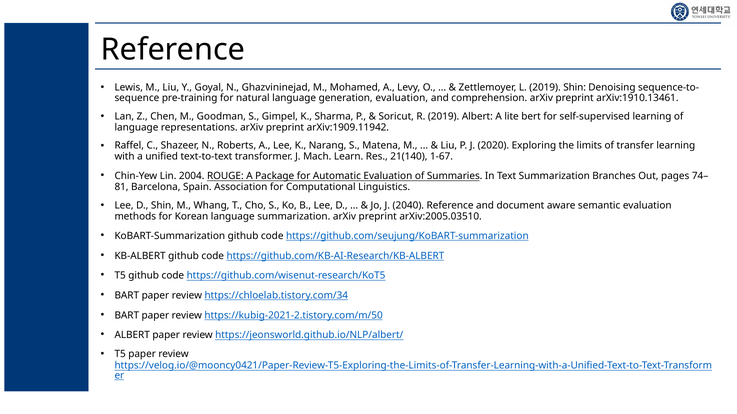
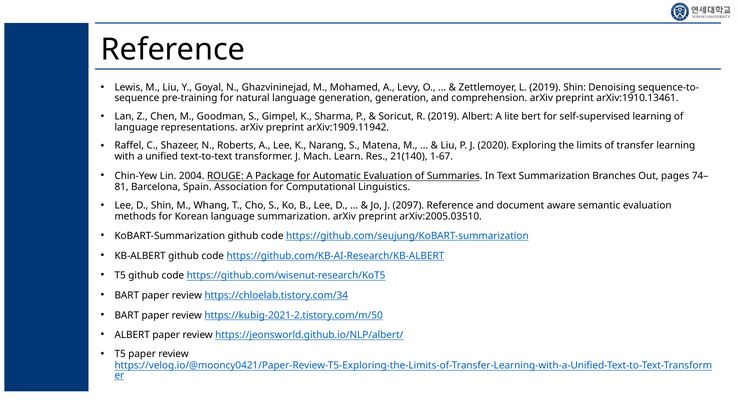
generation evaluation: evaluation -> generation (402, 98)
2040: 2040 -> 2097 (408, 206)
